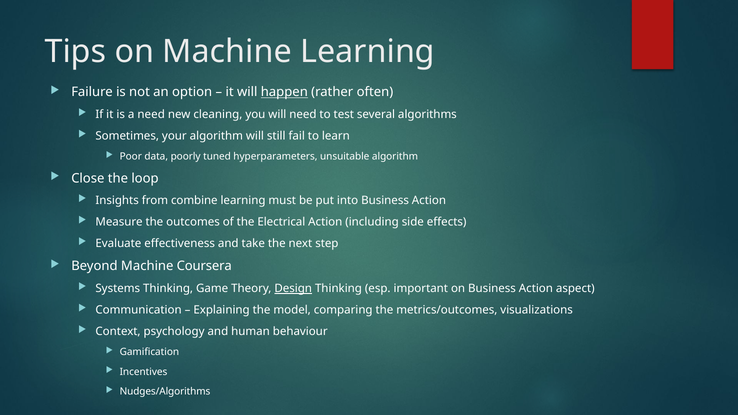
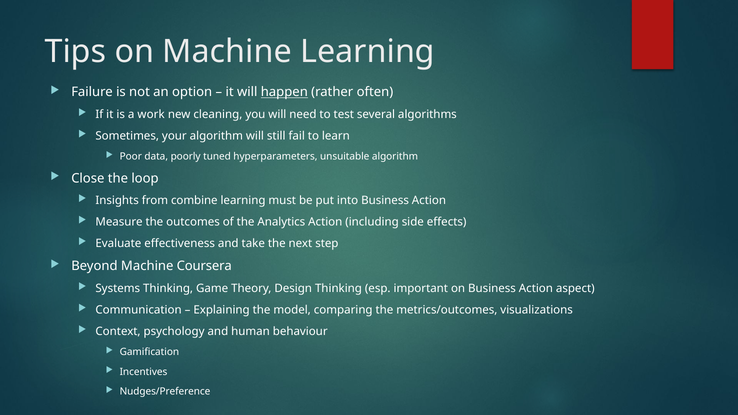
a need: need -> work (151, 114)
Electrical: Electrical -> Analytics (281, 222)
Design underline: present -> none (293, 289)
Nudges/Algorithms: Nudges/Algorithms -> Nudges/Preference (165, 392)
